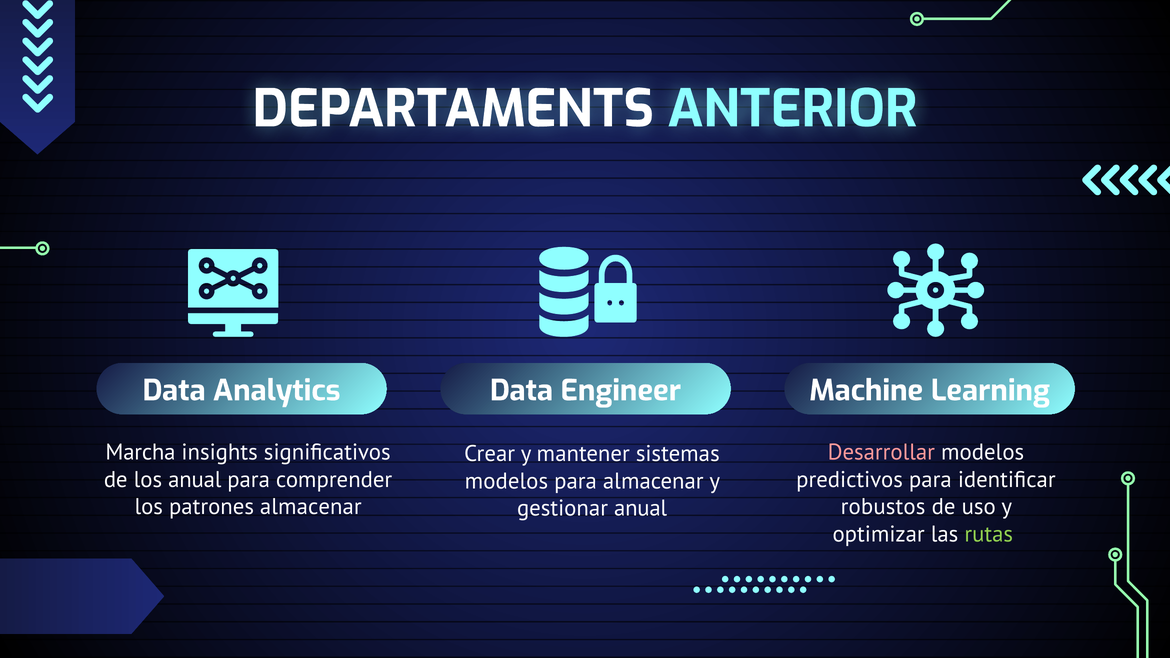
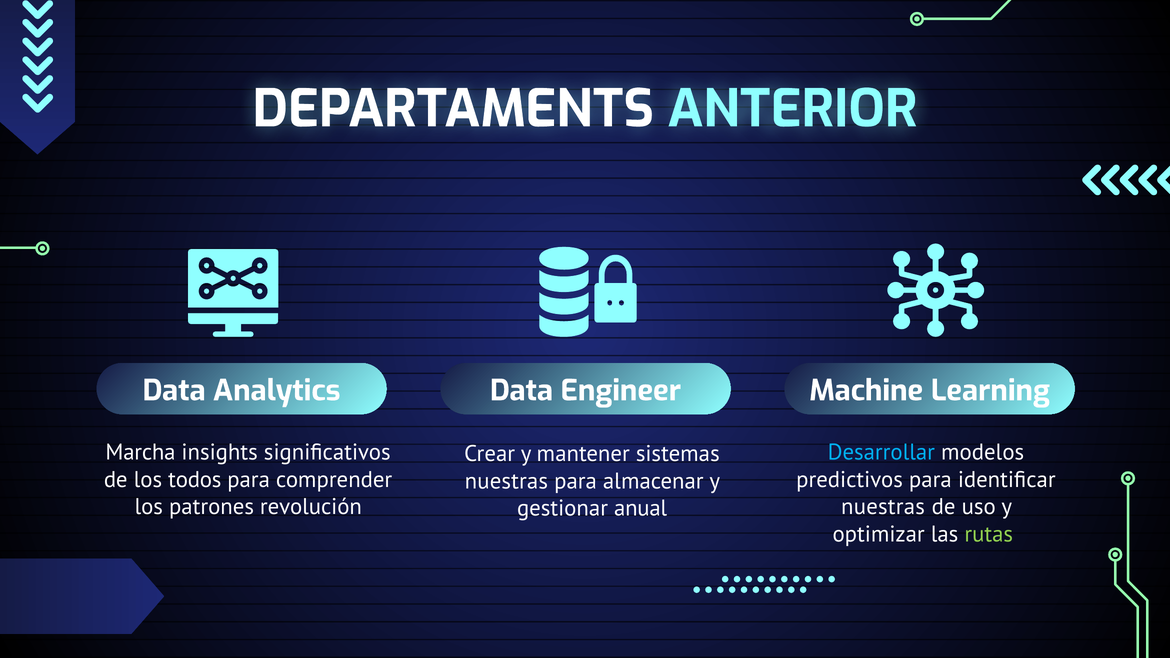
Desarrollar colour: pink -> light blue (881, 452)
los anual: anual -> todos (195, 480)
modelos: modelos -> nuestras (506, 481)
patrones almacenar: almacenar -> revolución (311, 507)
robustos: robustos -> nuestras (883, 507)
